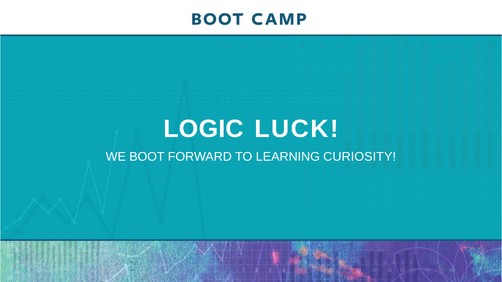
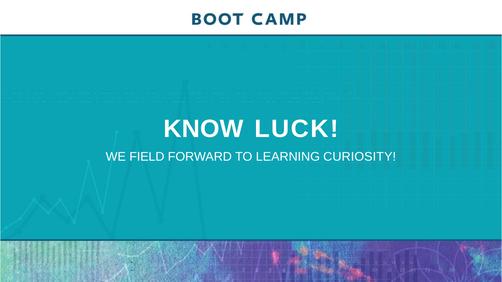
LOGIC: LOGIC -> KNOW (204, 129)
BOOT: BOOT -> FIELD (147, 157)
